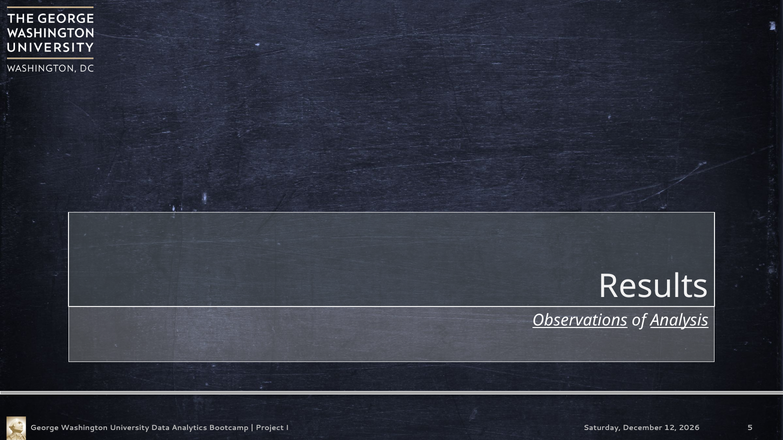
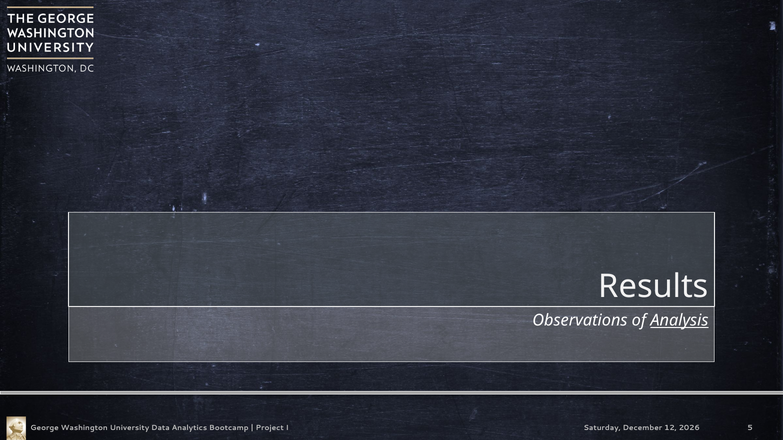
Observations underline: present -> none (580, 321)
